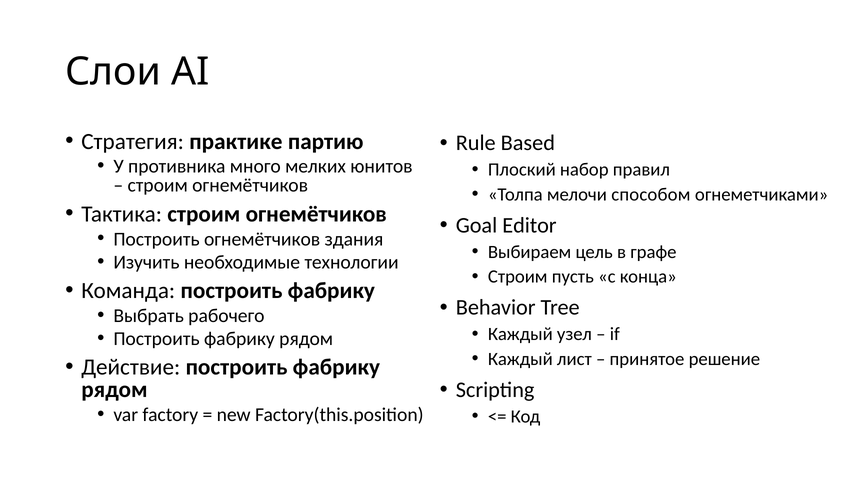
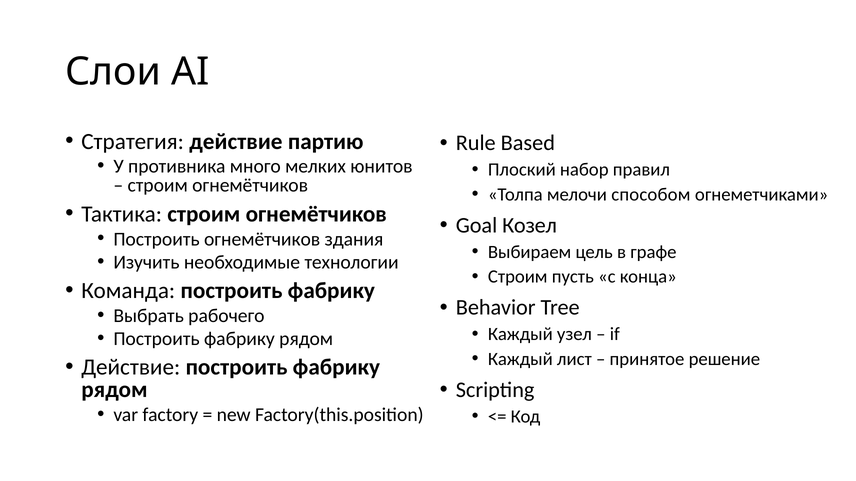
Стратегия практике: практике -> действие (236, 142)
Editor: Editor -> Козел (530, 226)
